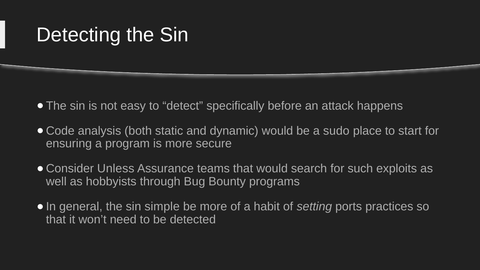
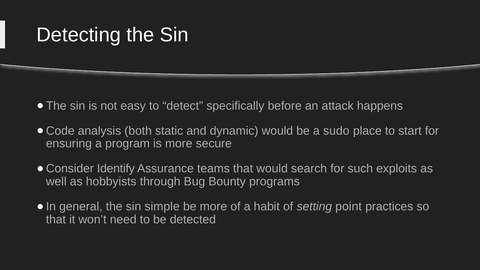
Unless: Unless -> Identify (116, 169)
ports: ports -> point (349, 207)
